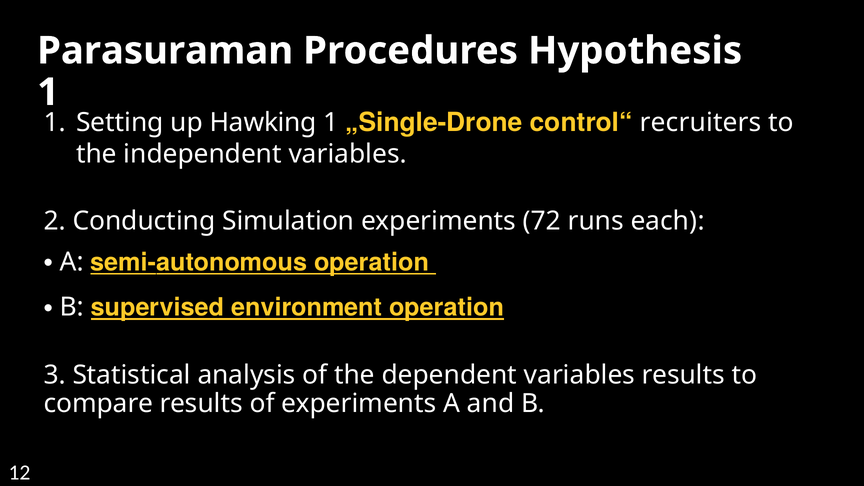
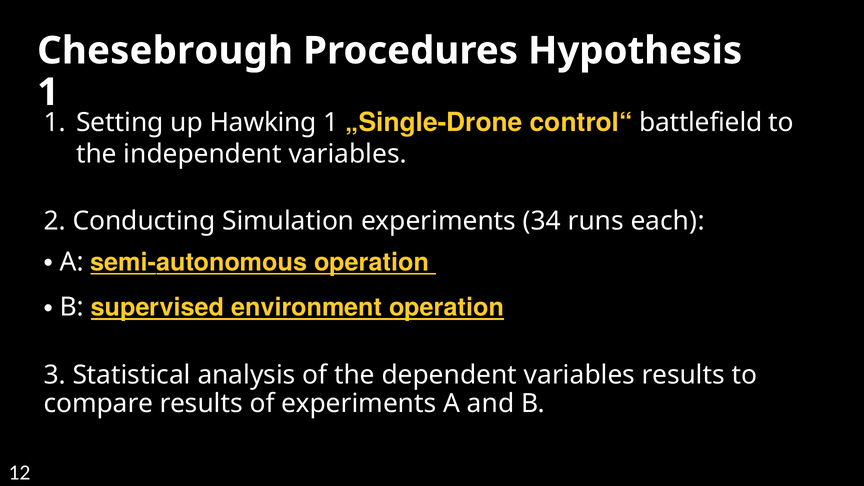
Parasuraman: Parasuraman -> Chesebrough (165, 51)
recruiters: recruiters -> battlefield (701, 123)
72: 72 -> 34 (542, 221)
